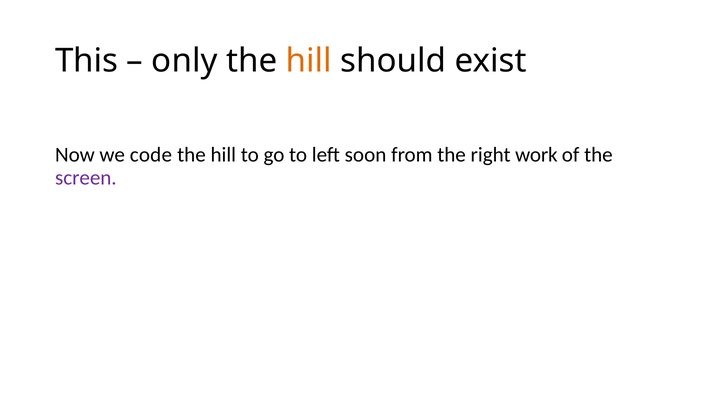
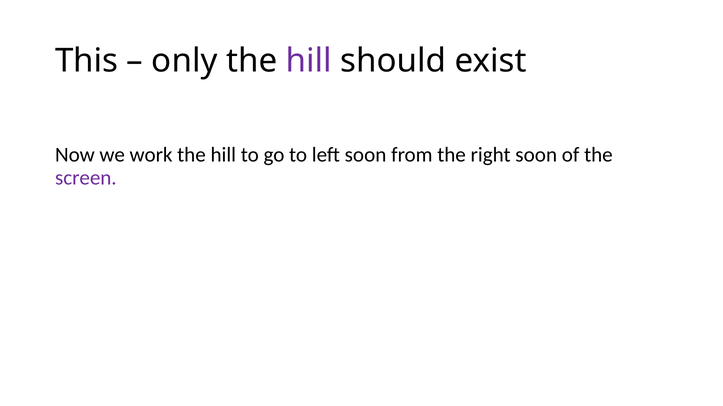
hill colour: orange -> purple (309, 61)
code: code -> work (151, 155)
right work: work -> soon (536, 155)
